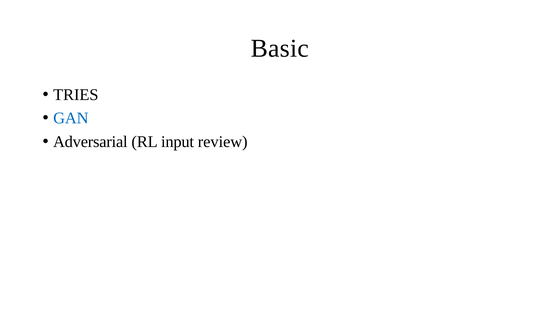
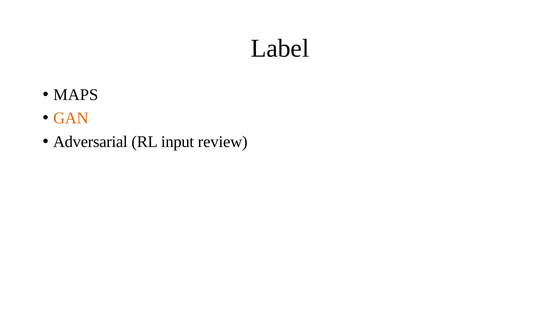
Basic: Basic -> Label (280, 48)
TRIES: TRIES -> MAPS (76, 95)
GAN colour: blue -> orange (71, 118)
